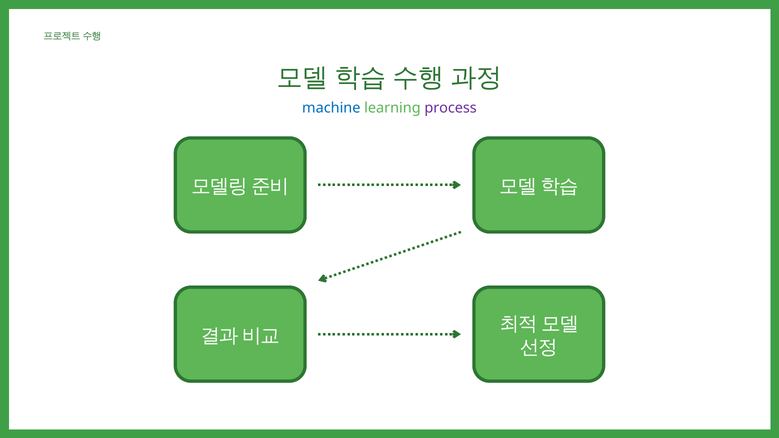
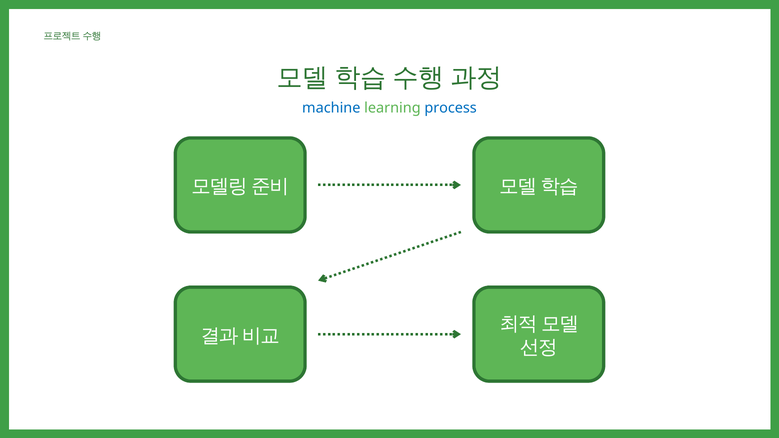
process colour: purple -> blue (451, 108)
